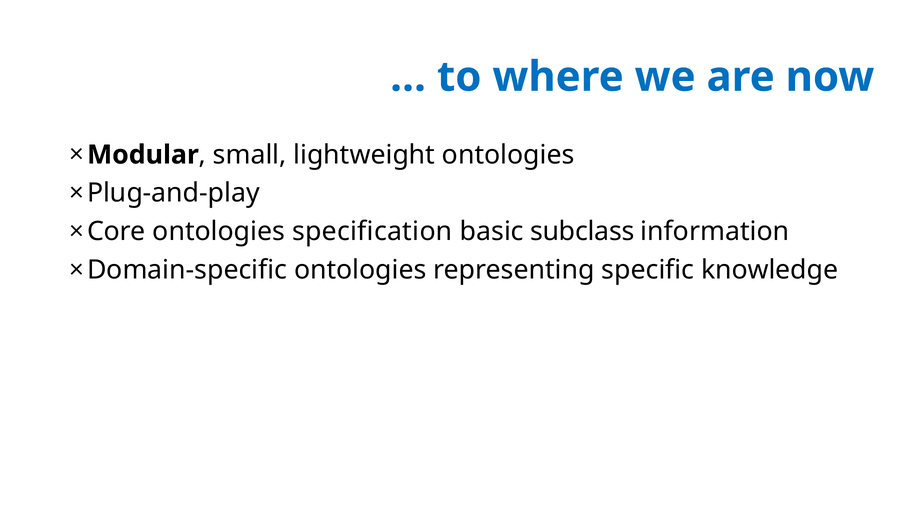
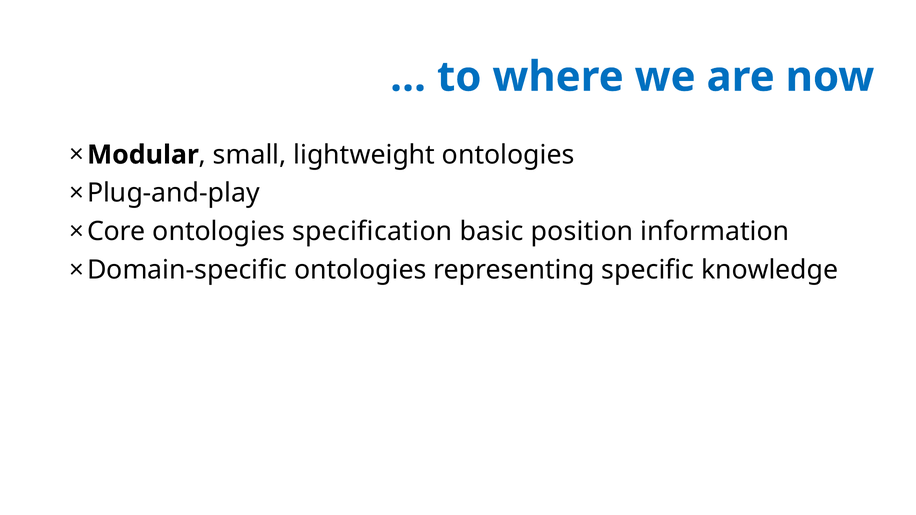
subclass: subclass -> position (582, 232)
